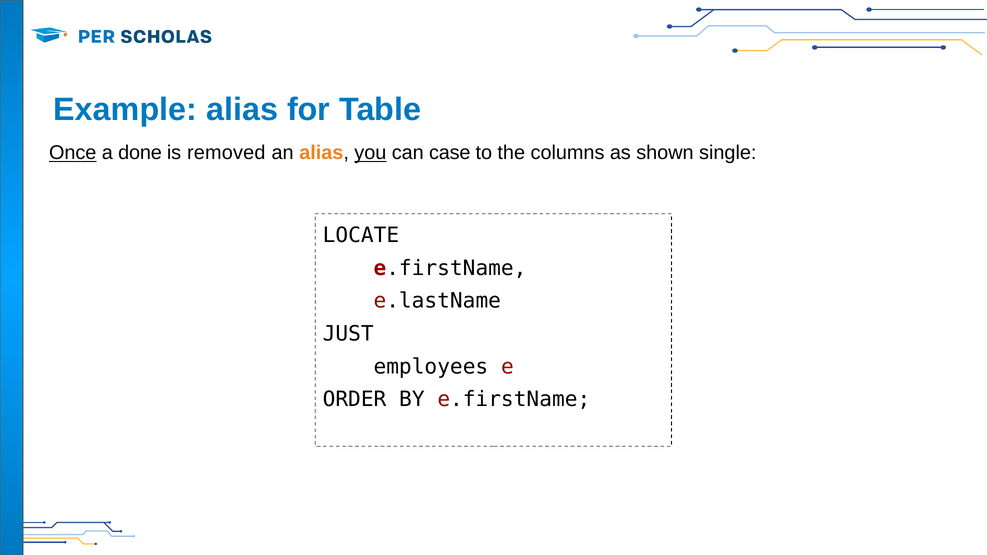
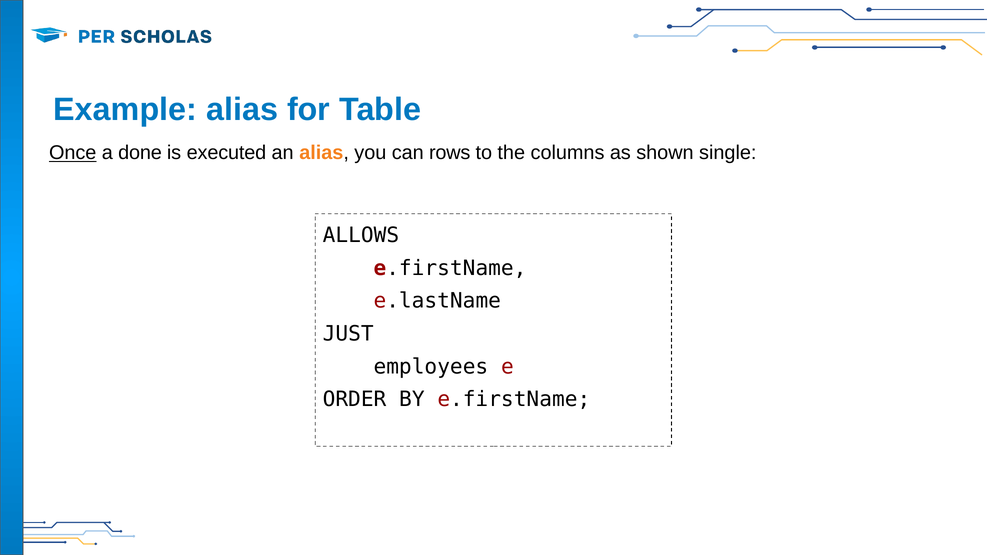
removed: removed -> executed (226, 153)
you underline: present -> none (370, 153)
case: case -> rows (450, 153)
LOCATE: LOCATE -> ALLOWS (361, 235)
